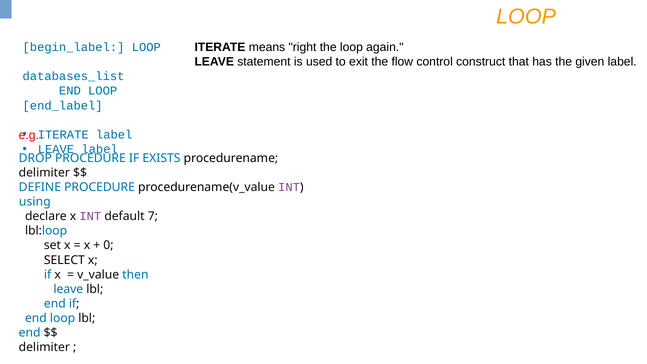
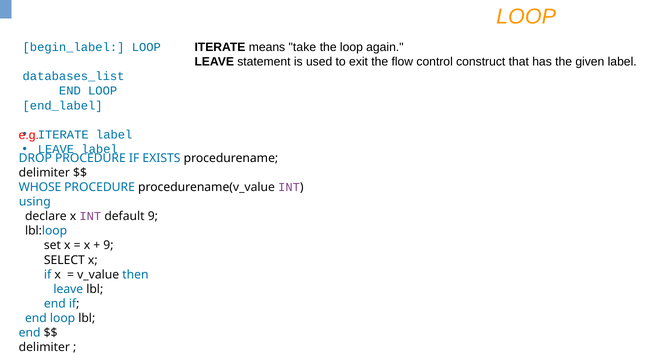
right: right -> take (302, 47)
DEFINE: DEFINE -> WHOSE (40, 187)
default 7: 7 -> 9 (153, 216)
0: 0 -> 9 (108, 245)
